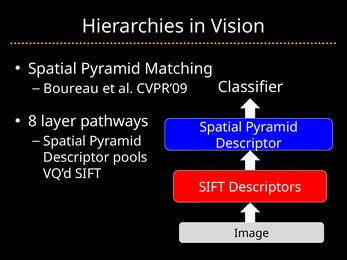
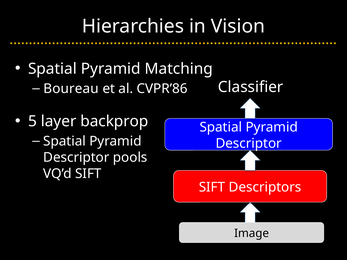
CVPR’09: CVPR’09 -> CVPR’86 (162, 89)
8: 8 -> 5 (32, 121)
pathways: pathways -> backprop (114, 121)
